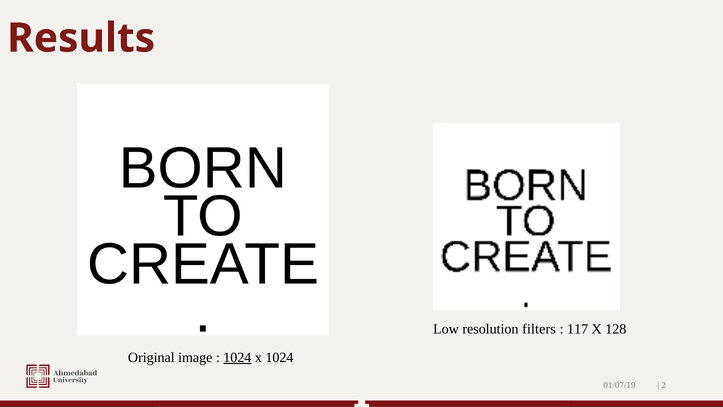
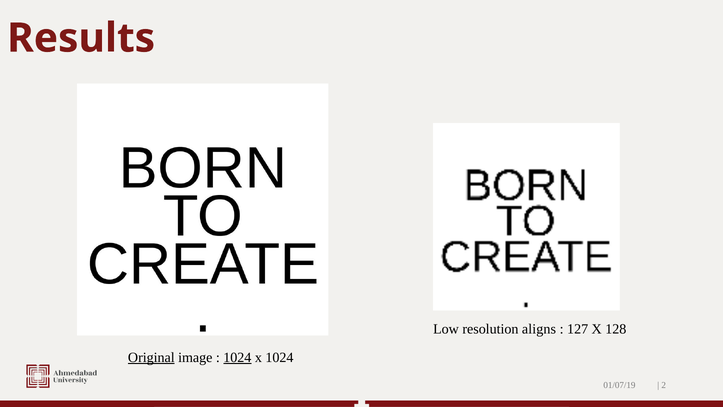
filters: filters -> aligns (539, 329)
117: 117 -> 127 (578, 329)
Original underline: none -> present (151, 357)
